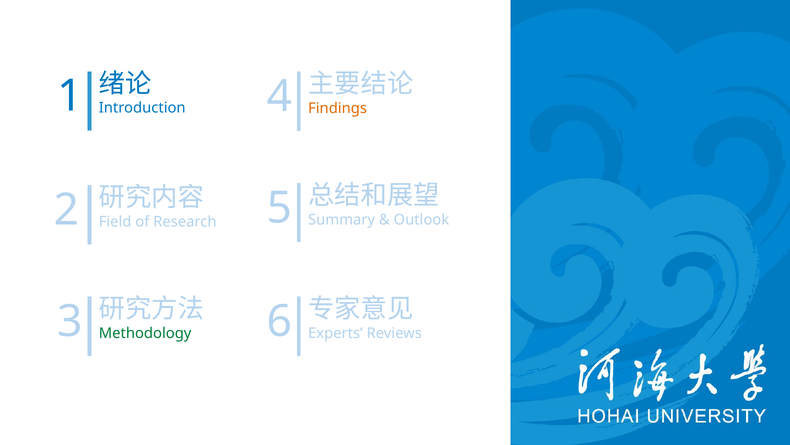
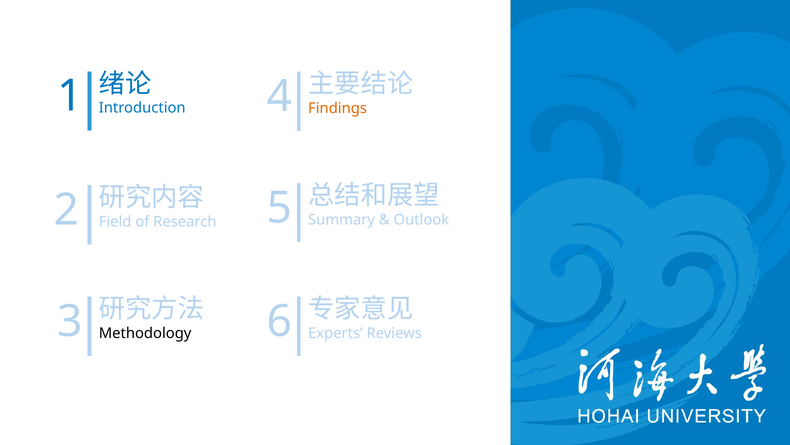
Methodology colour: green -> black (145, 333)
